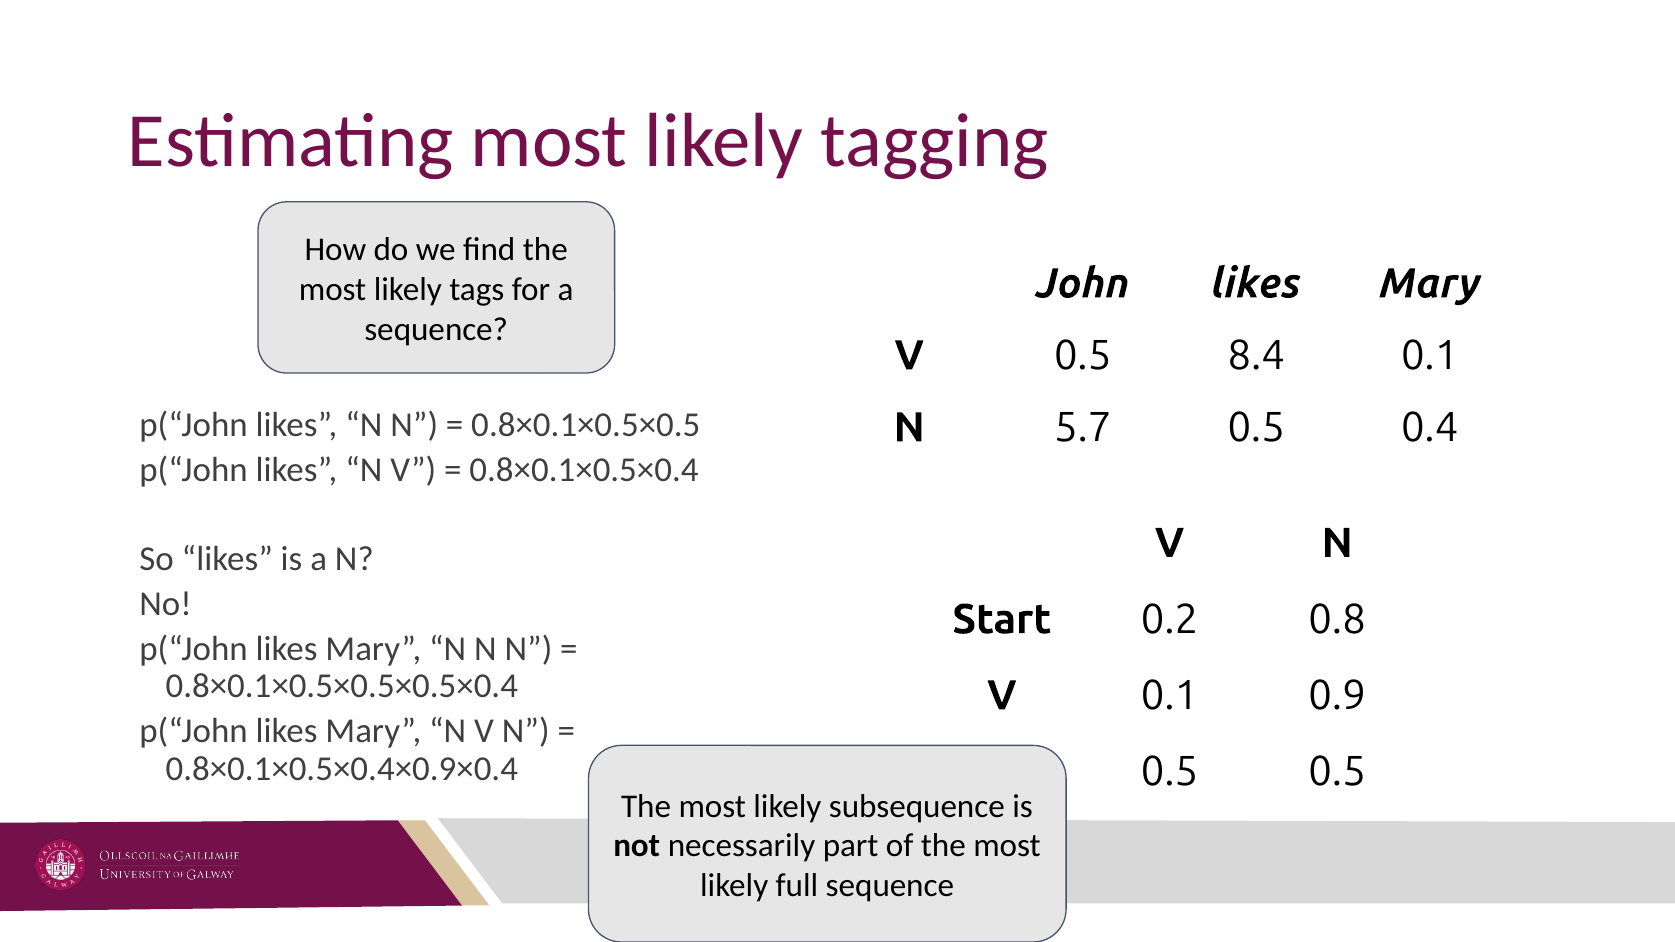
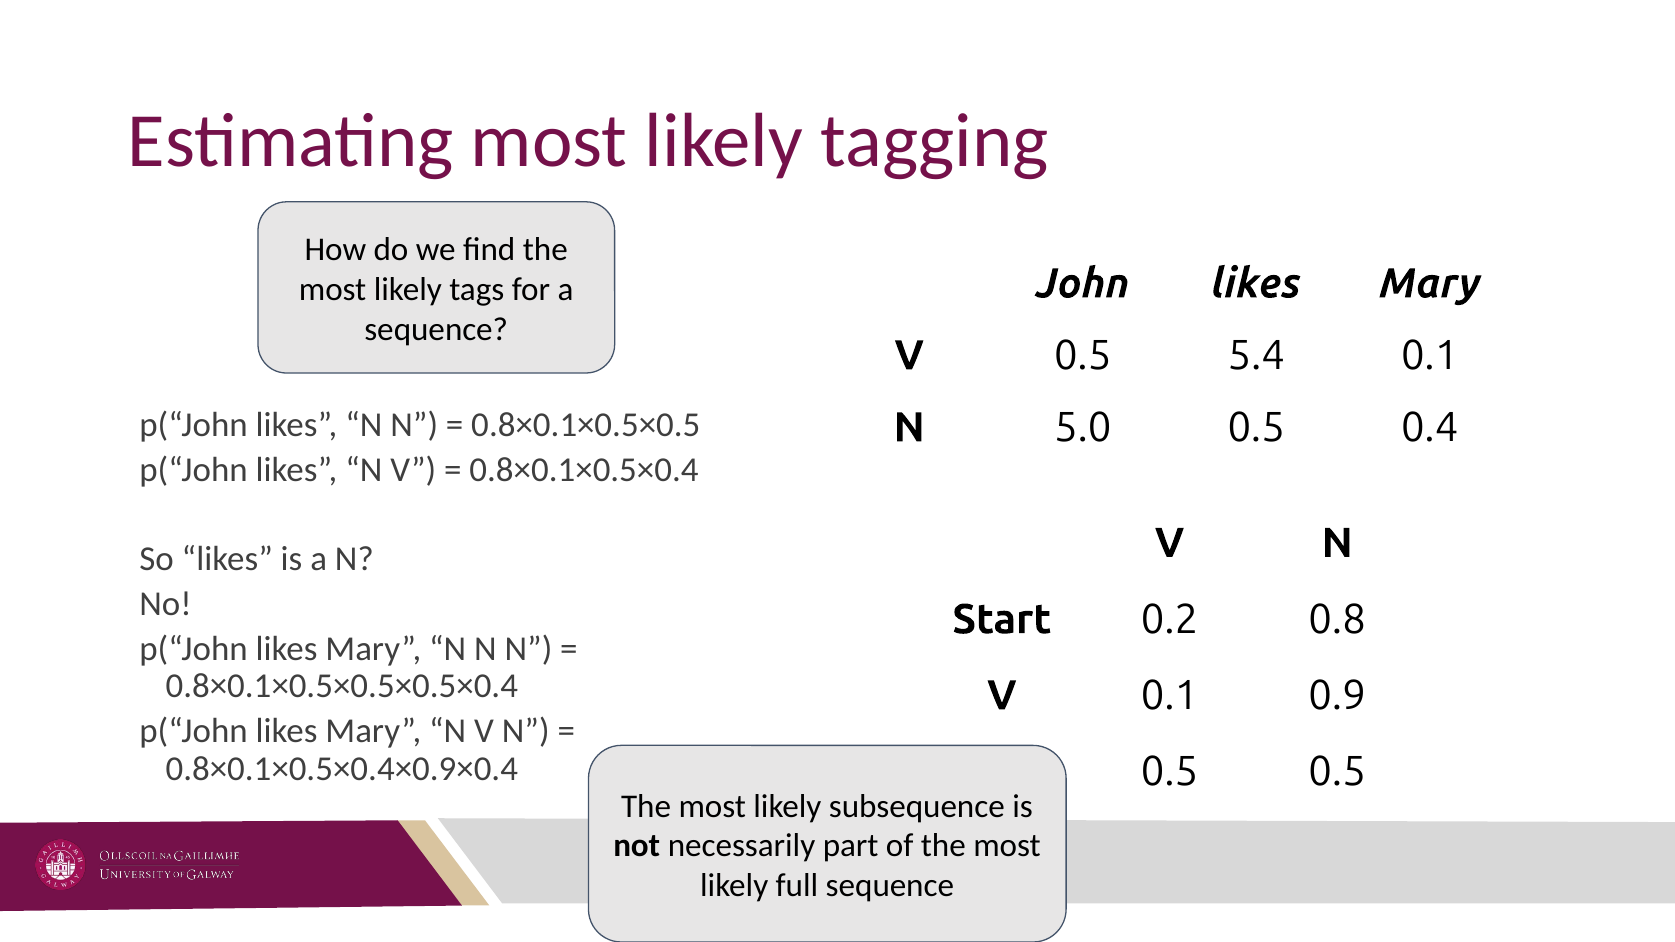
8.4: 8.4 -> 5.4 (1256, 356)
5.7: 5.7 -> 5.0 (1083, 428)
